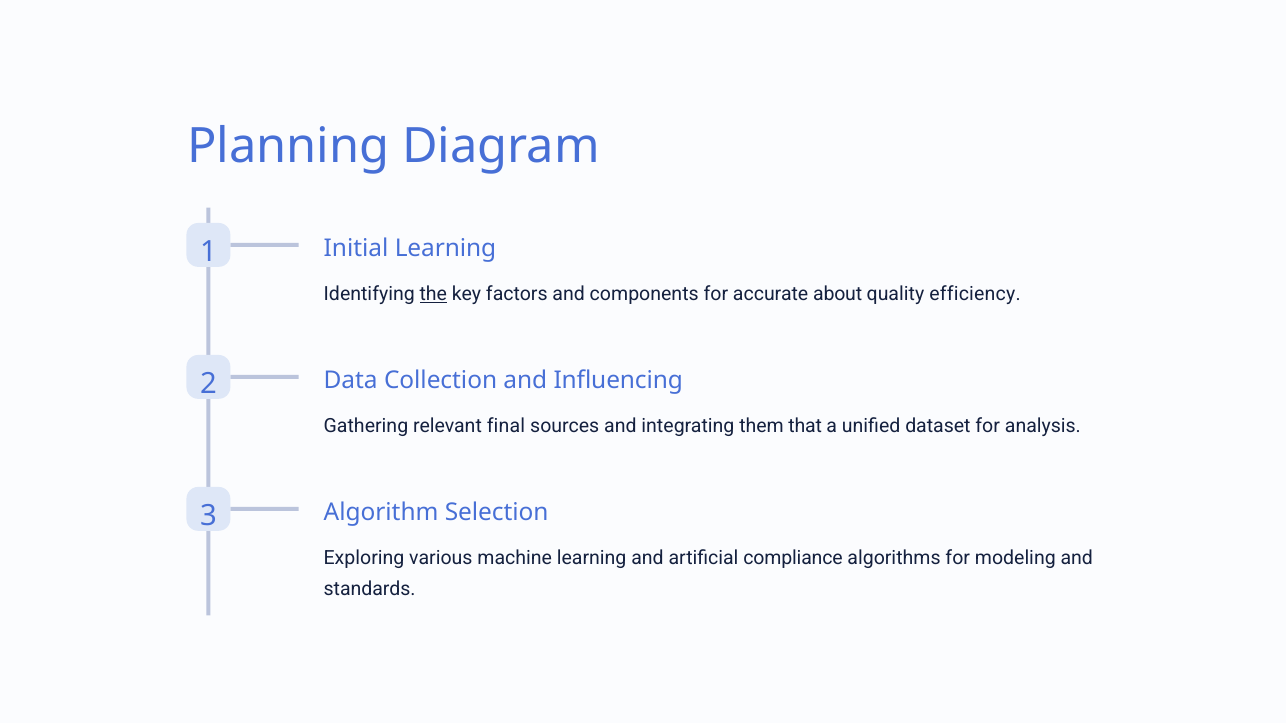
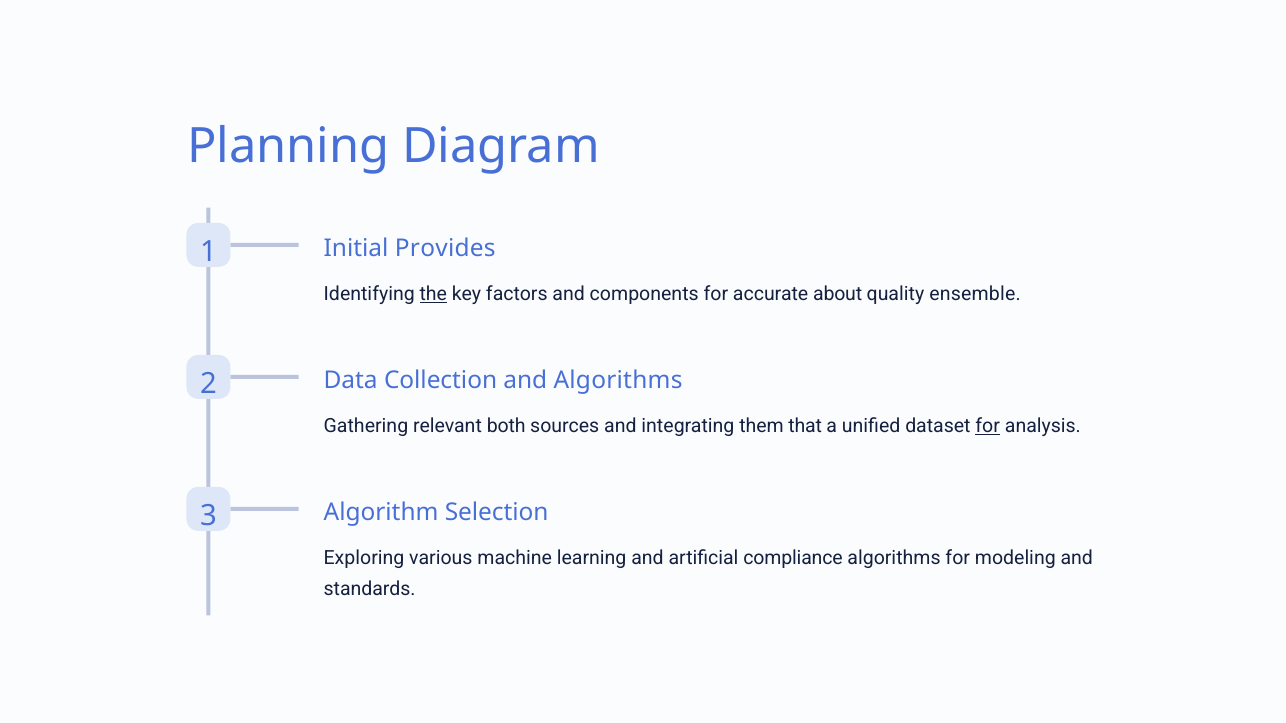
Initial Learning: Learning -> Provides (445, 249)
efficiency: efficiency -> ensemble (975, 294)
and Influencing: Influencing -> Algorithms (618, 381)
final: final -> both (506, 426)
for underline: none -> present (988, 426)
